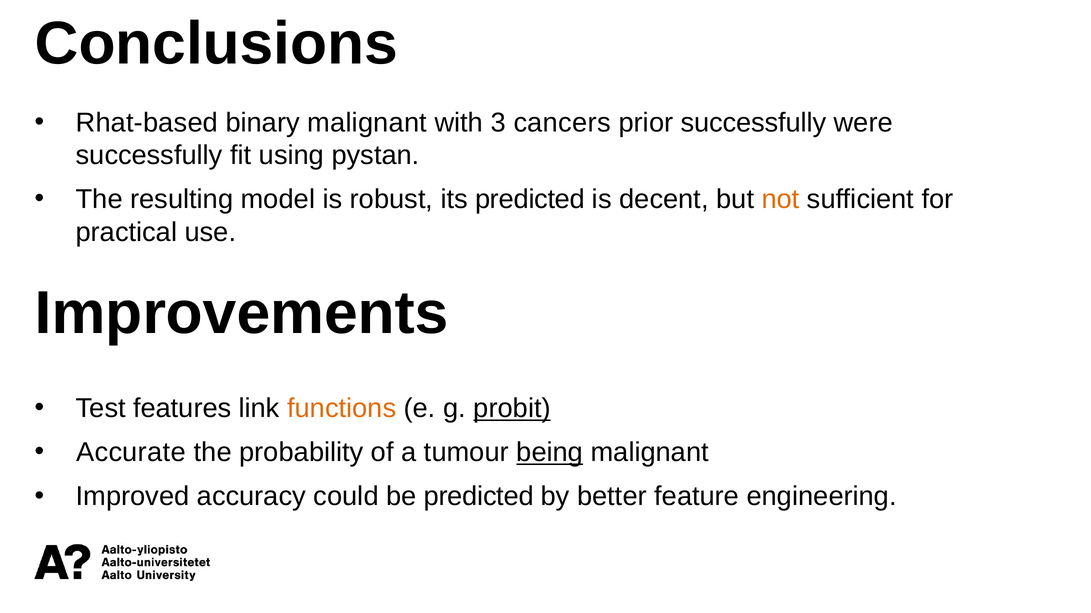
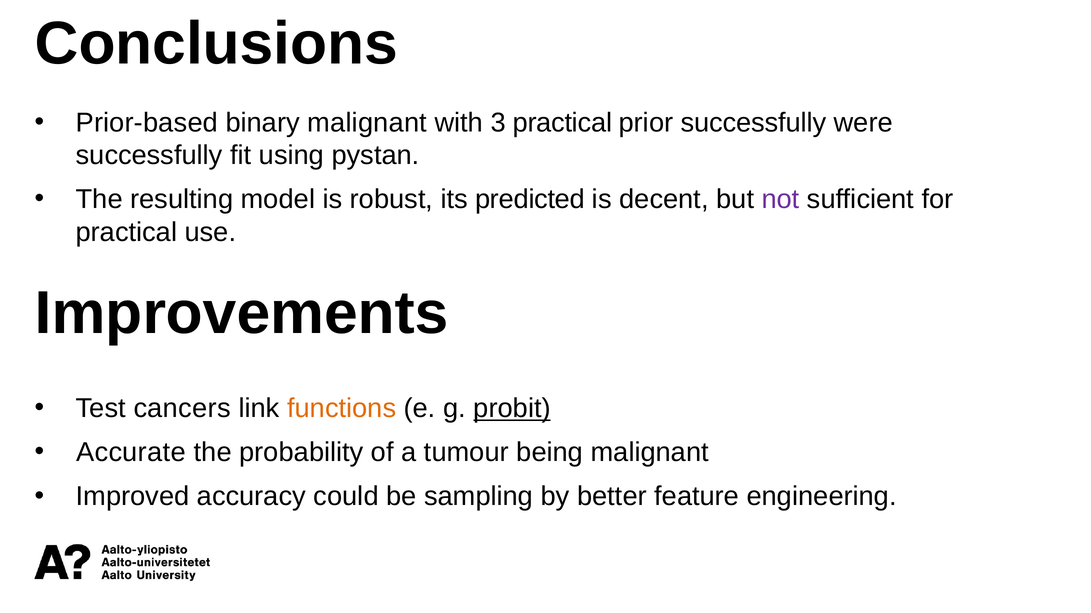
Rhat-based: Rhat-based -> Prior-based (147, 123)
3 cancers: cancers -> practical (562, 123)
not colour: orange -> purple (780, 200)
features: features -> cancers (182, 409)
being underline: present -> none (550, 453)
be predicted: predicted -> sampling (479, 497)
